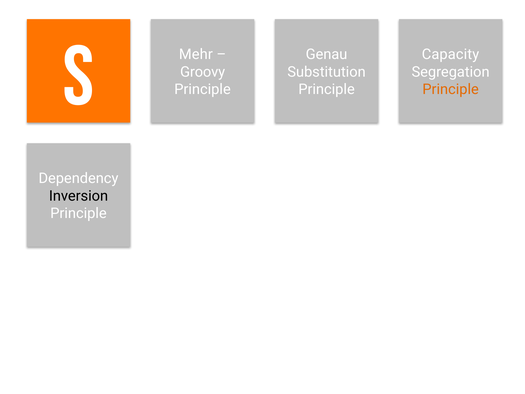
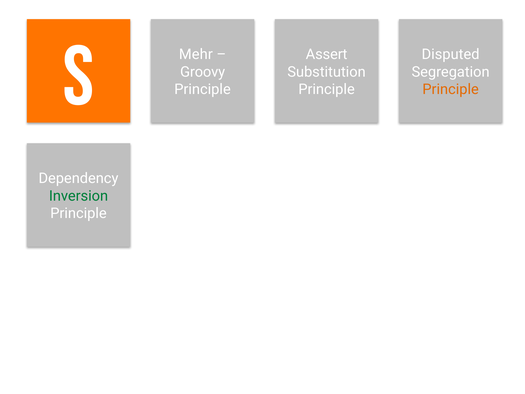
Genau: Genau -> Assert (327, 54)
Capacity: Capacity -> Disputed (451, 54)
Inversion colour: black -> green (79, 196)
